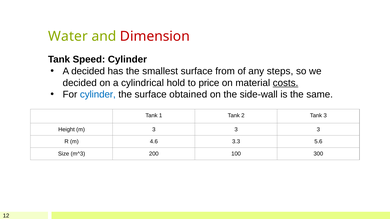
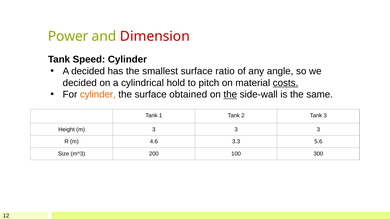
Water: Water -> Power (68, 36)
from: from -> ratio (225, 71)
steps: steps -> angle (280, 71)
price: price -> pitch (209, 83)
cylinder colour: blue -> orange (98, 95)
the underline: none -> present (230, 95)
